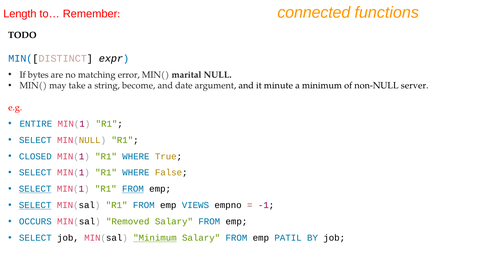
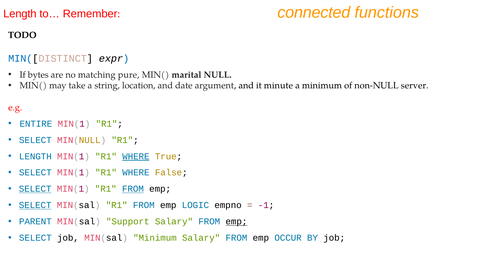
error: error -> pure (129, 75)
become: become -> location (139, 86)
CLOSED: CLOSED -> LENGTH (35, 156)
WHERE underline: none -> present (136, 156)
VIEWS: VIEWS -> LOGIC (195, 205)
OCCURS: OCCURS -> PARENT (35, 221)
Removed: Removed -> Support (128, 221)
emp underline: none -> present (236, 221)
Minimum underline: present -> none (155, 238)
PATIL: PATIL -> OCCUR (288, 238)
